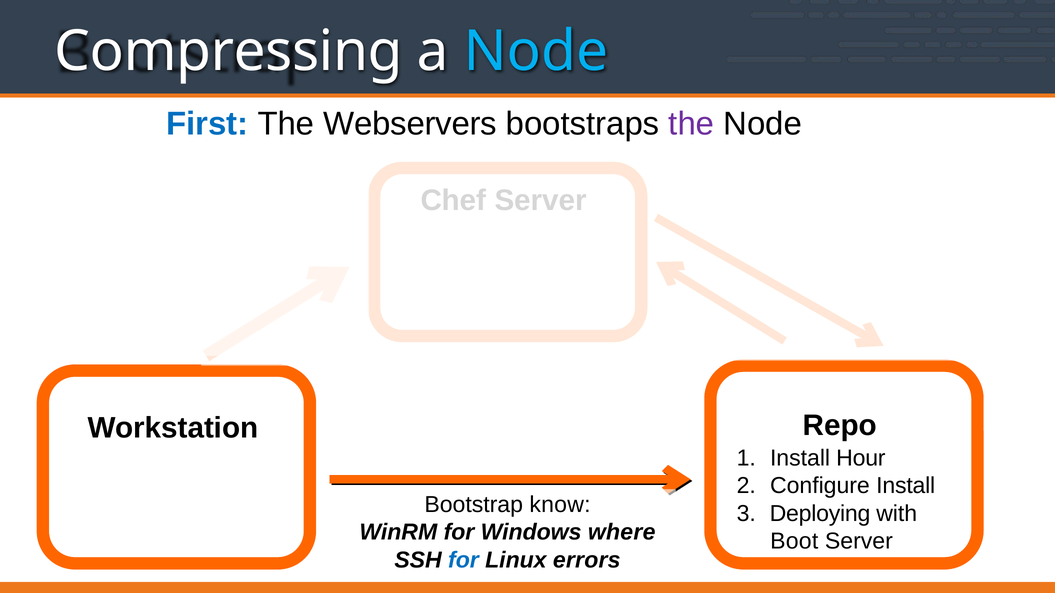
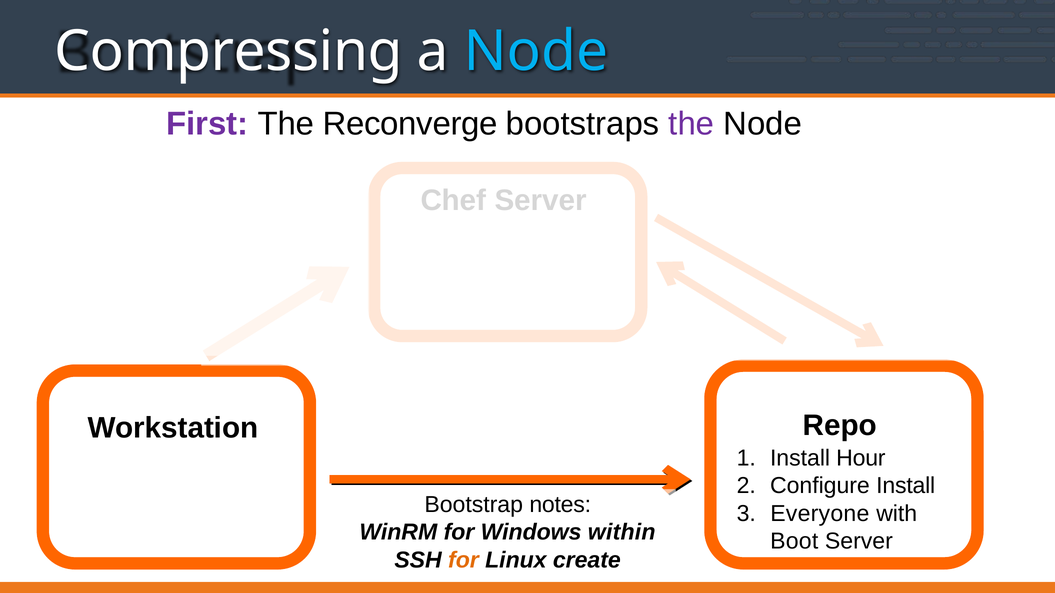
First colour: blue -> purple (207, 124)
Webservers: Webservers -> Reconverge (410, 124)
know: know -> notes (560, 505)
Deploying: Deploying -> Everyone (820, 514)
where: where -> within (622, 533)
for colour: blue -> orange (463, 560)
errors: errors -> create (587, 560)
